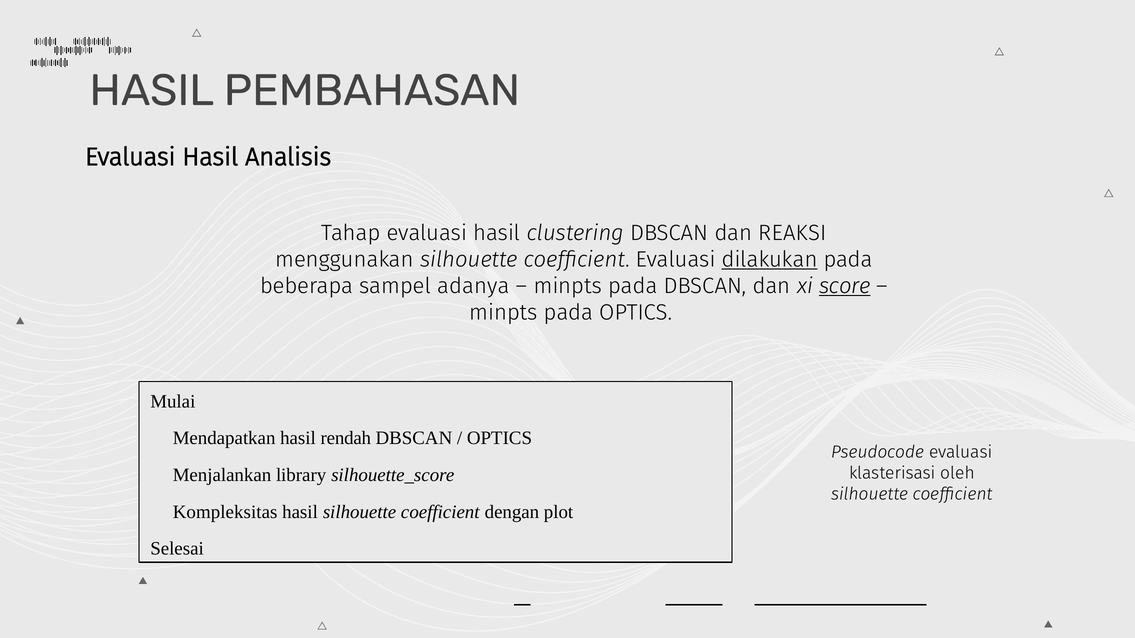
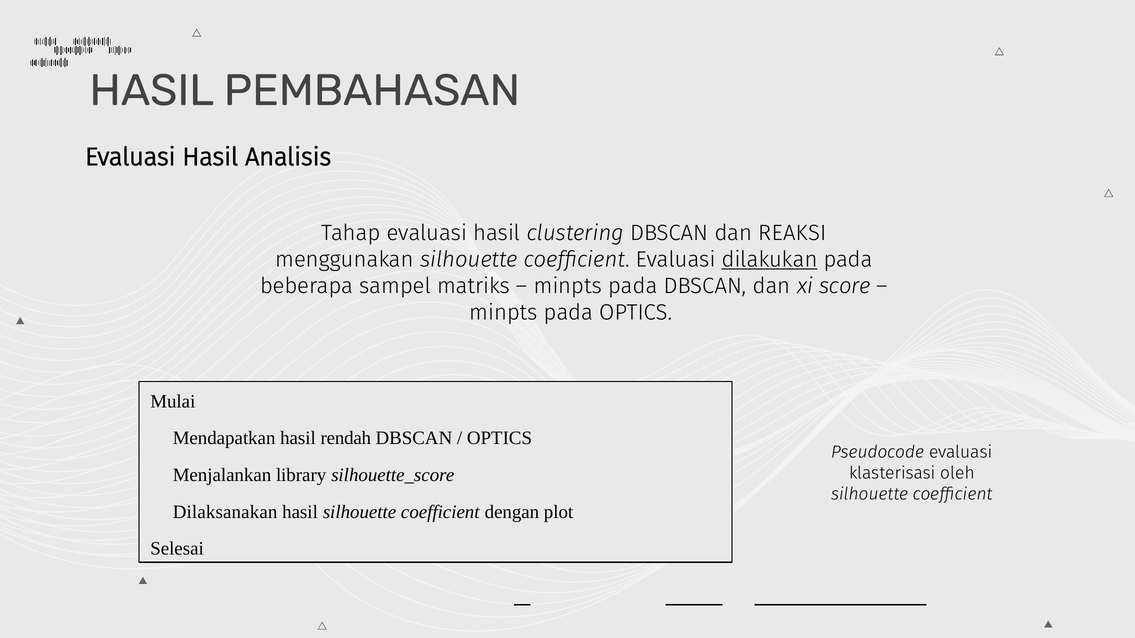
adanya: adanya -> matriks (474, 286)
score underline: present -> none (845, 286)
Kompleksitas: Kompleksitas -> Dilaksanakan (225, 512)
